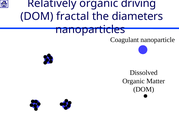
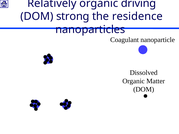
fractal: fractal -> strong (73, 16)
diameters: diameters -> residence (137, 16)
